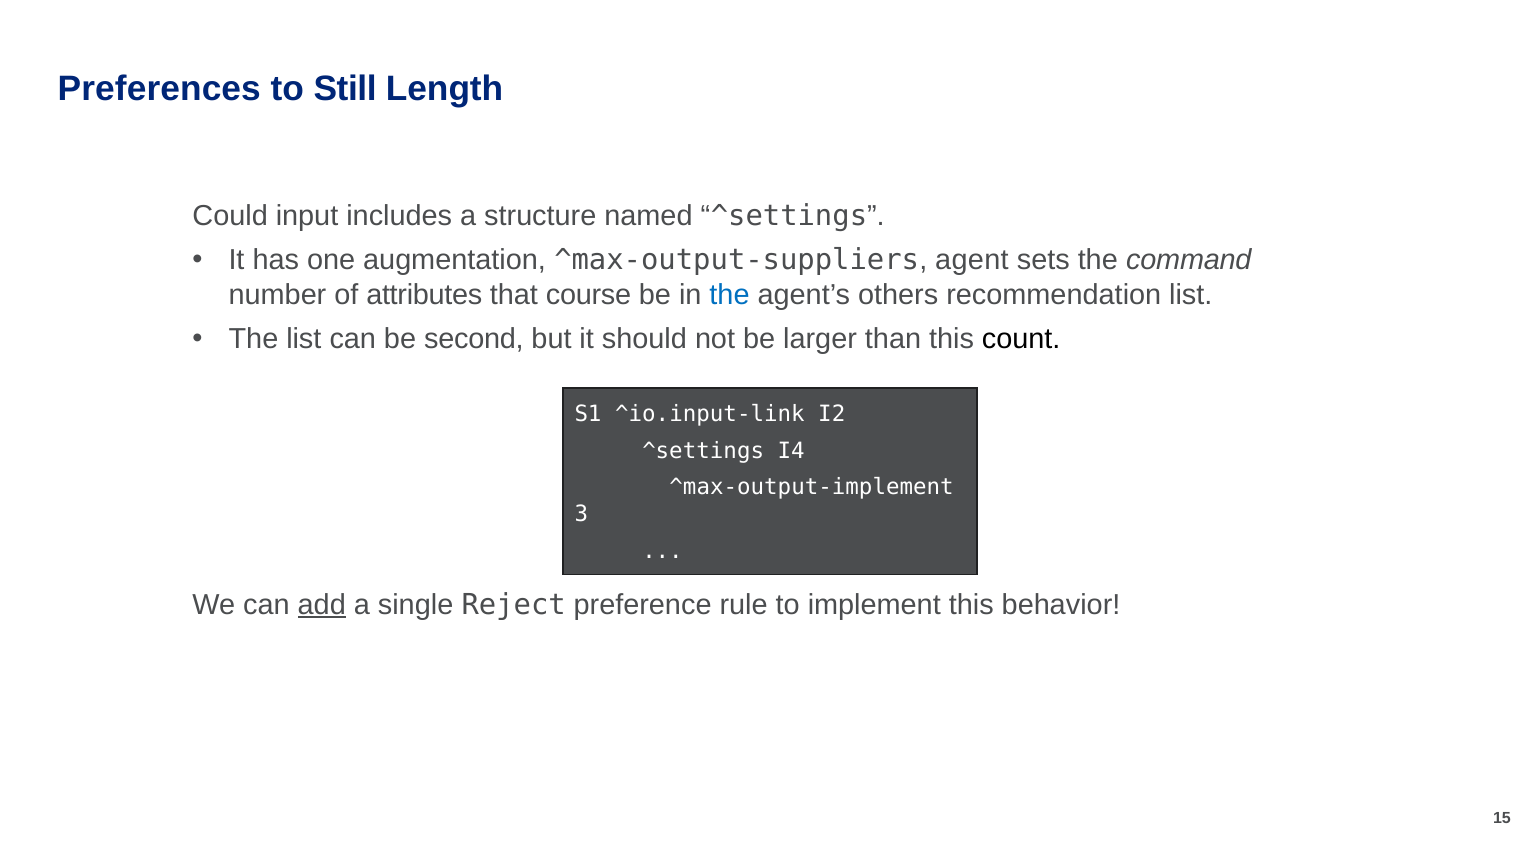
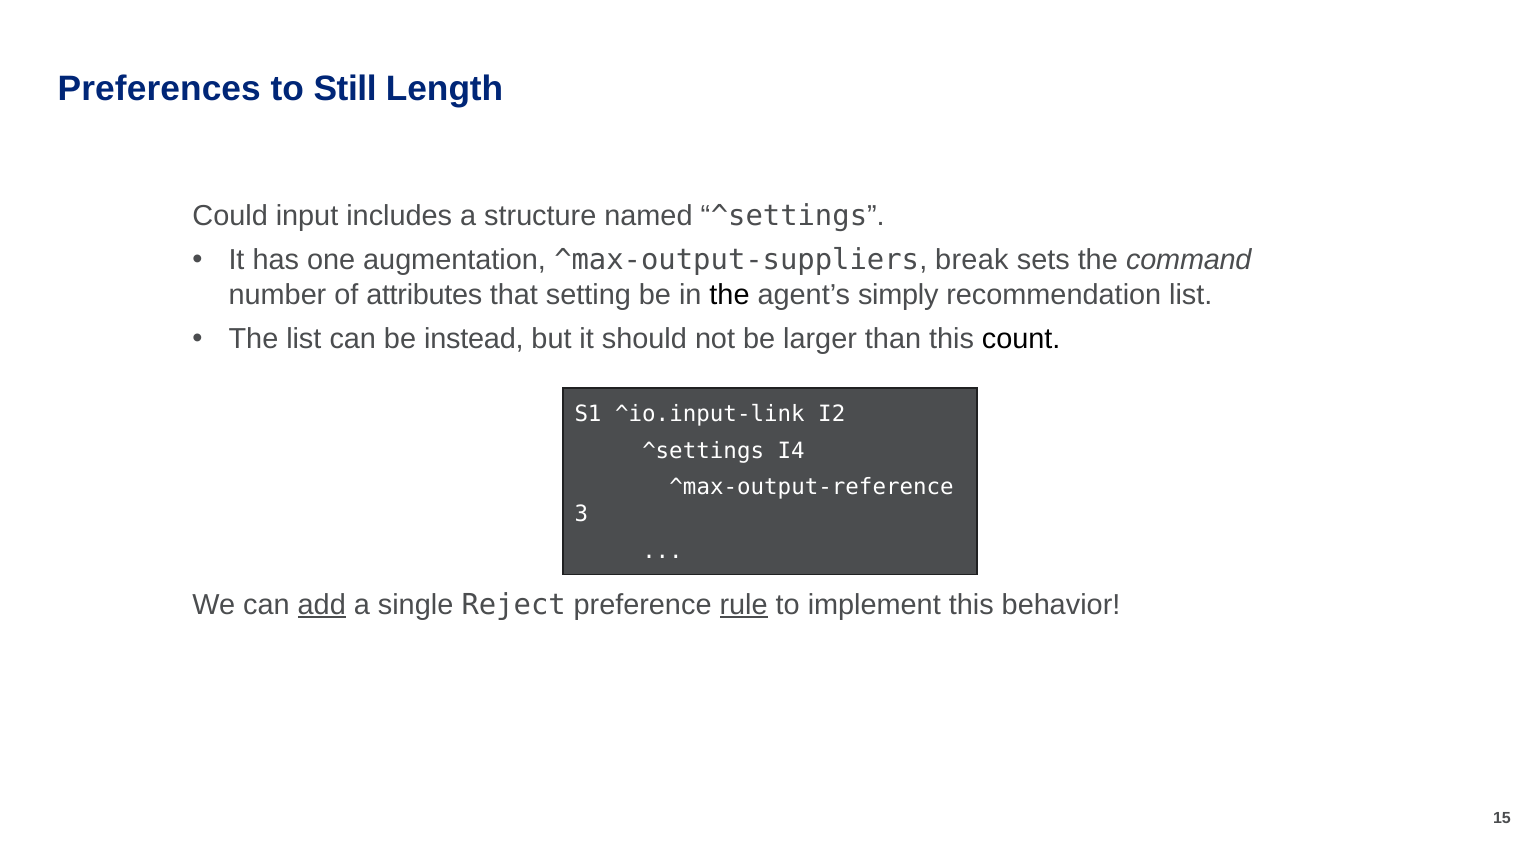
agent: agent -> break (972, 260)
course: course -> setting (588, 295)
the colour: blue -> black (730, 295)
others: others -> simply (898, 295)
second: second -> instead (474, 339)
^max-output-implement: ^max-output-implement -> ^max-output-reference (812, 488)
rule underline: none -> present (744, 605)
